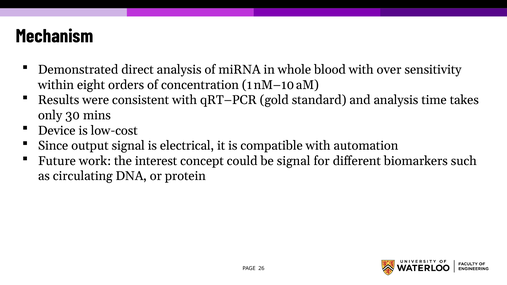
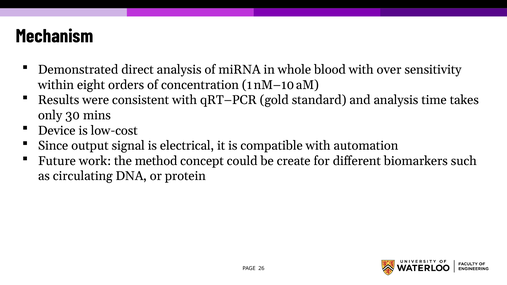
interest: interest -> method (156, 161)
be signal: signal -> create (294, 161)
